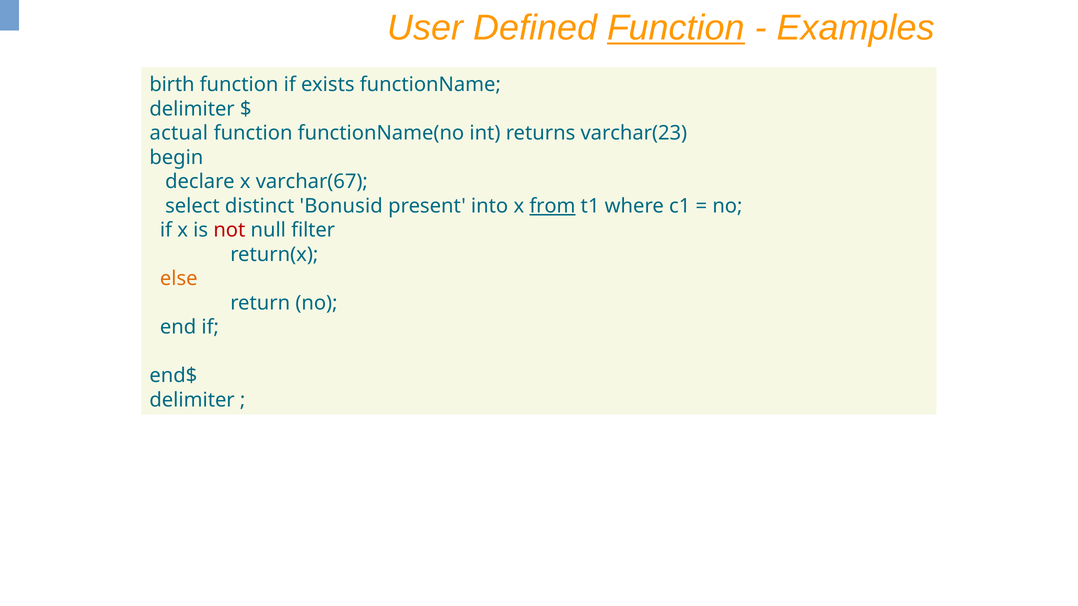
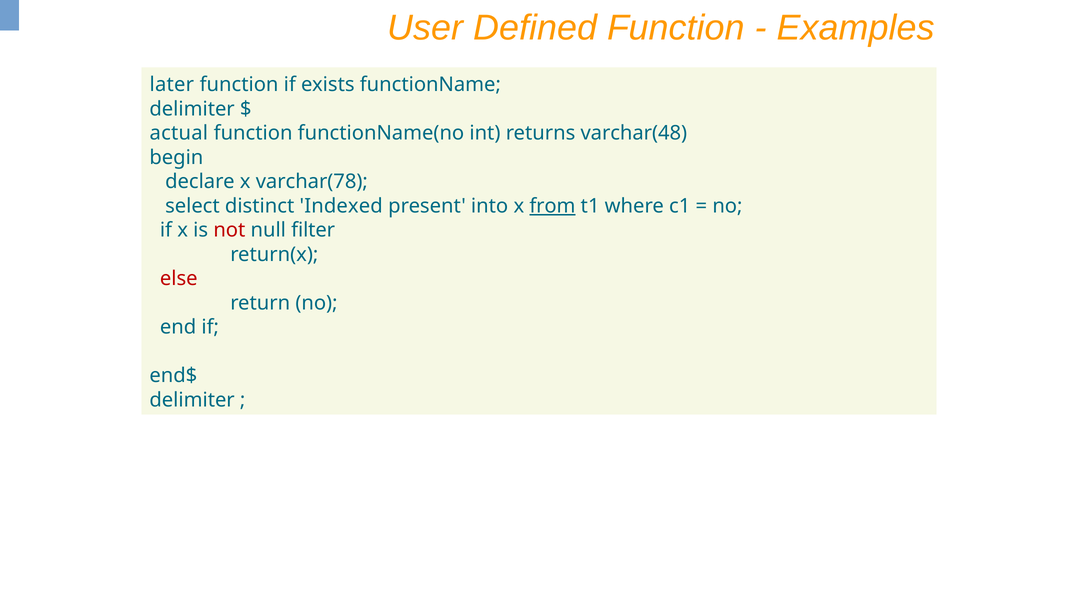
Function underline: present -> none (676, 28)
birth: birth -> later (172, 85)
varchar(23: varchar(23 -> varchar(48 (634, 133)
varchar(67: varchar(67 -> varchar(78 (312, 182)
Bonusid: Bonusid -> Indexed (341, 206)
else colour: orange -> red (179, 279)
